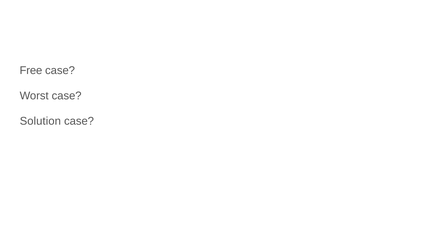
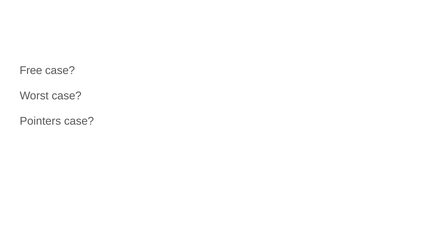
Solution: Solution -> Pointers (40, 121)
